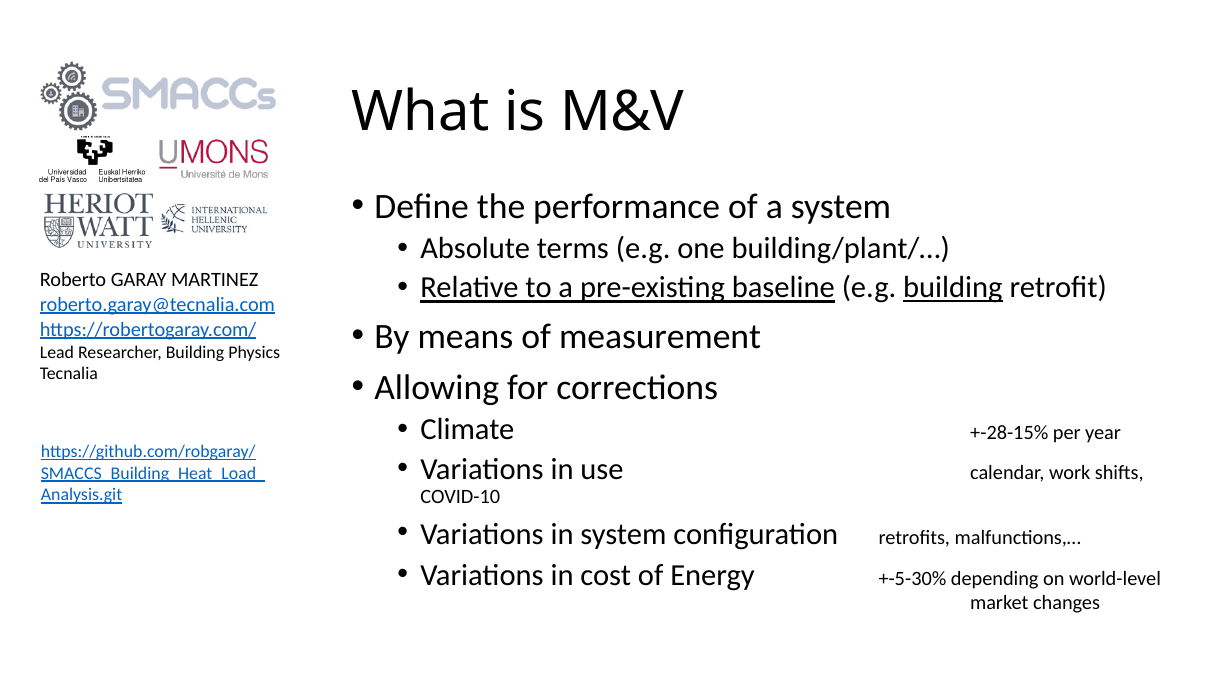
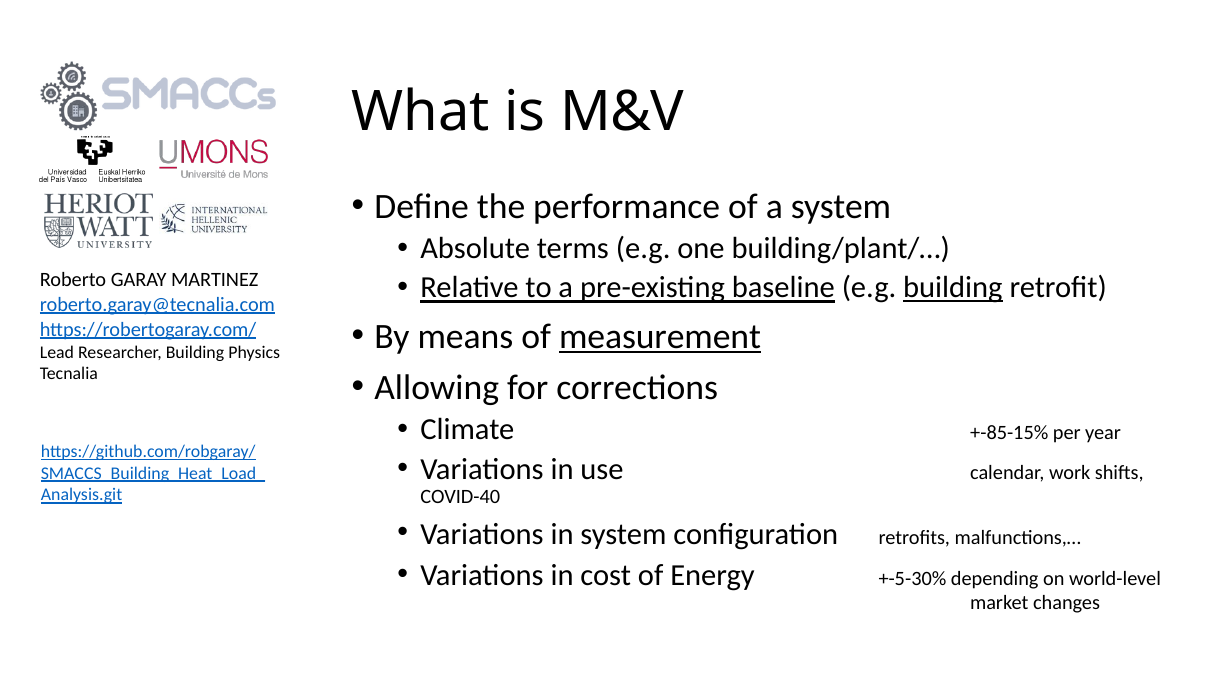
measurement underline: none -> present (660, 337)
+-28-15%: +-28-15% -> +-85-15% (1009, 433)
COVID-10: COVID-10 -> COVID-40 (460, 497)
